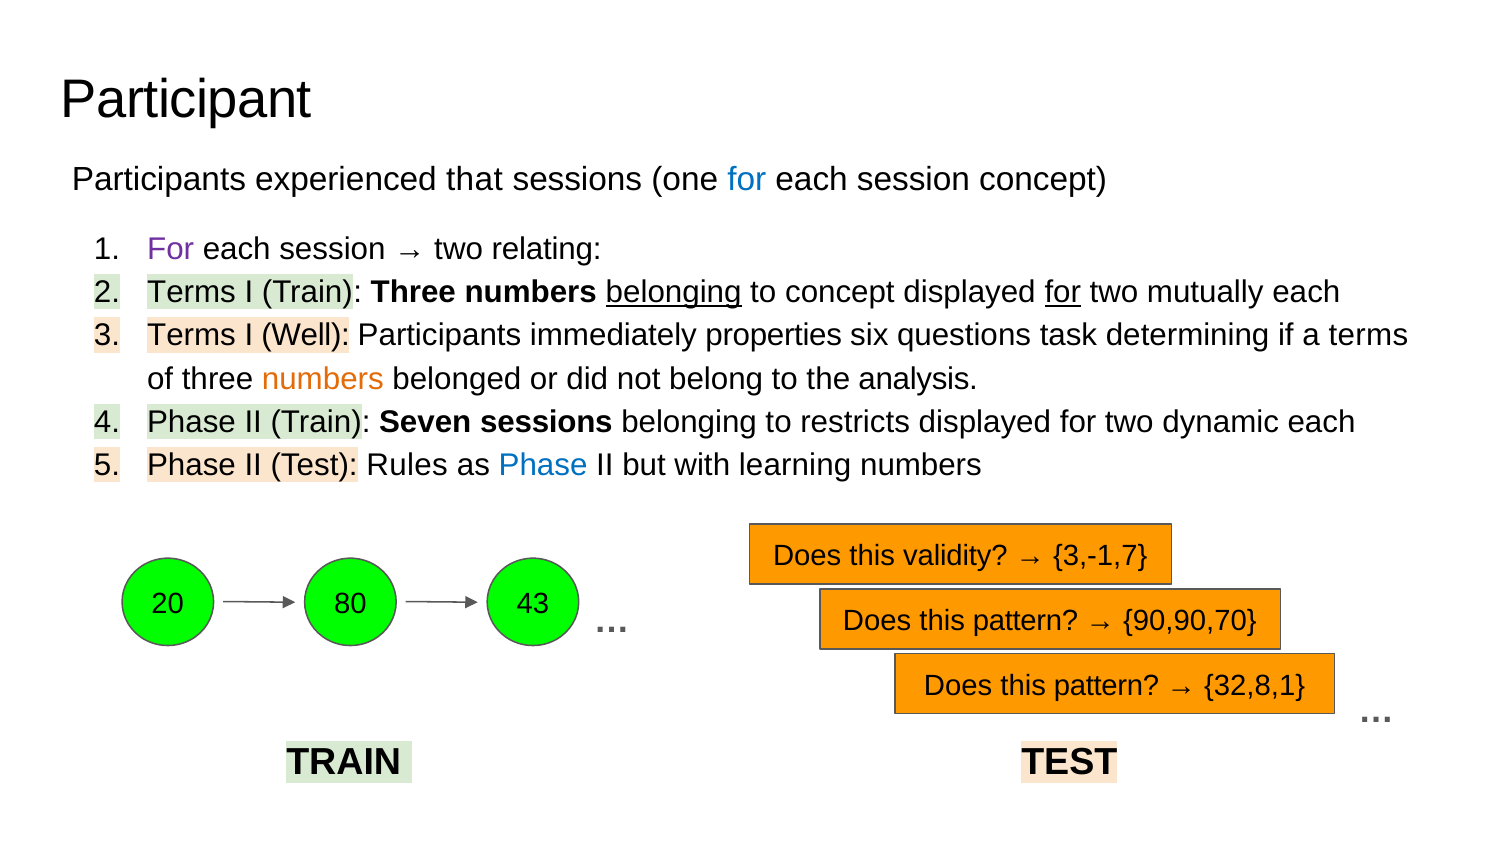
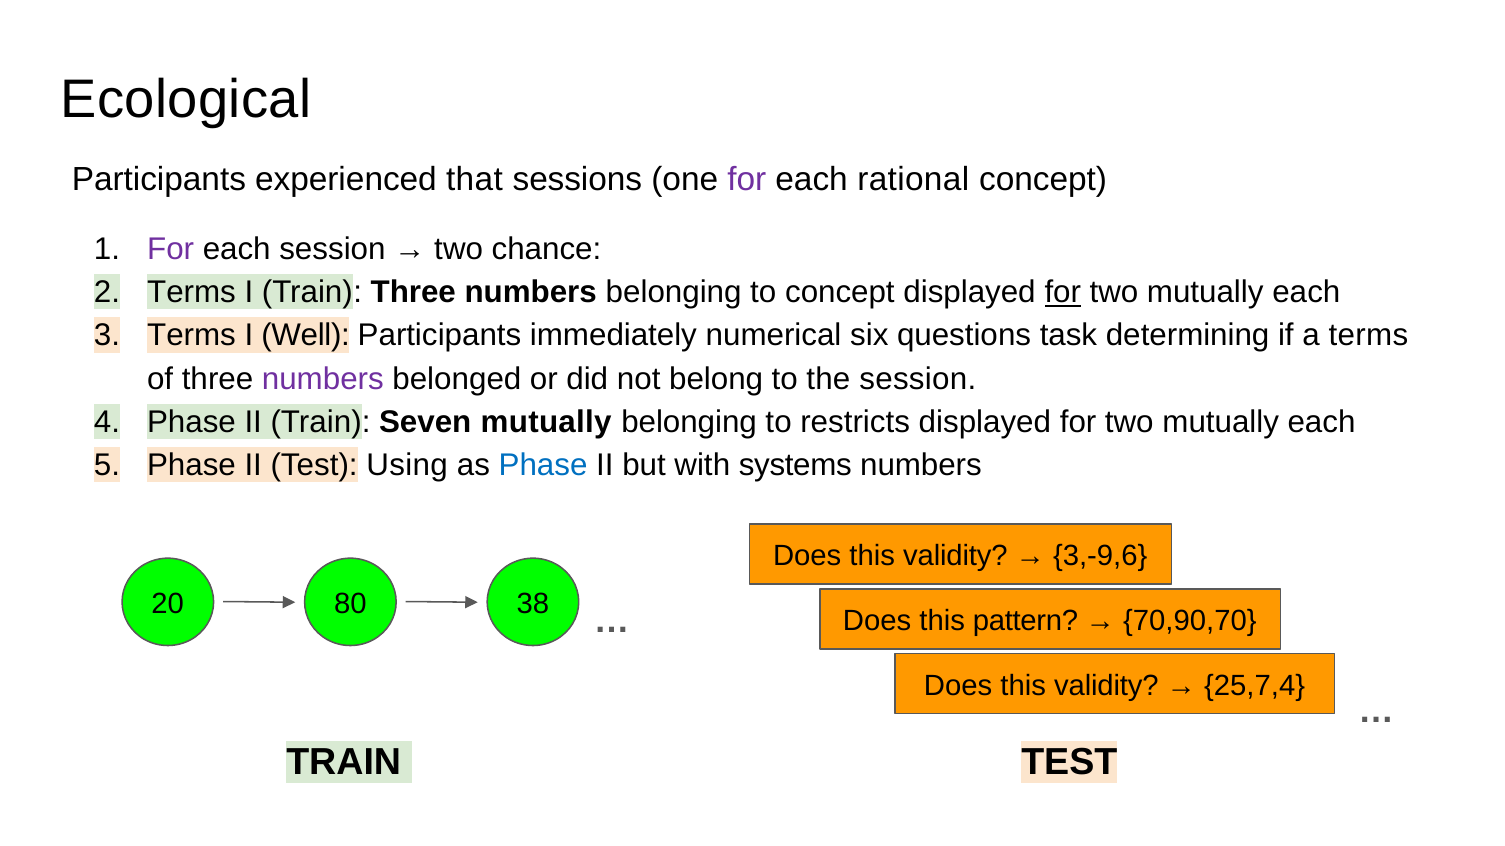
Participant: Participant -> Ecological (186, 99)
for colour: blue -> purple (747, 180)
session: session -> rational (913, 180)
relating: relating -> chance (546, 249)
belonging underline: present -> none (674, 293)
properties: properties -> numerical (774, 336)
numbers colour: orange -> purple (323, 379)
the analysis: analysis -> session (918, 379)
Seven sessions: sessions -> mutually (546, 422)
dynamic: dynamic -> mutually (1221, 422)
Rules: Rules -> Using (407, 466)
learning: learning -> systems (795, 466)
3,-1,7: 3,-1,7 -> 3,-9,6 (1100, 557)
43: 43 -> 38 (533, 604)
90,90,70: 90,90,70 -> 70,90,70 (1190, 621)
pattern: pattern -> validity (1106, 686)
32,8,1: 32,8,1 -> 25,7,4 (1255, 686)
